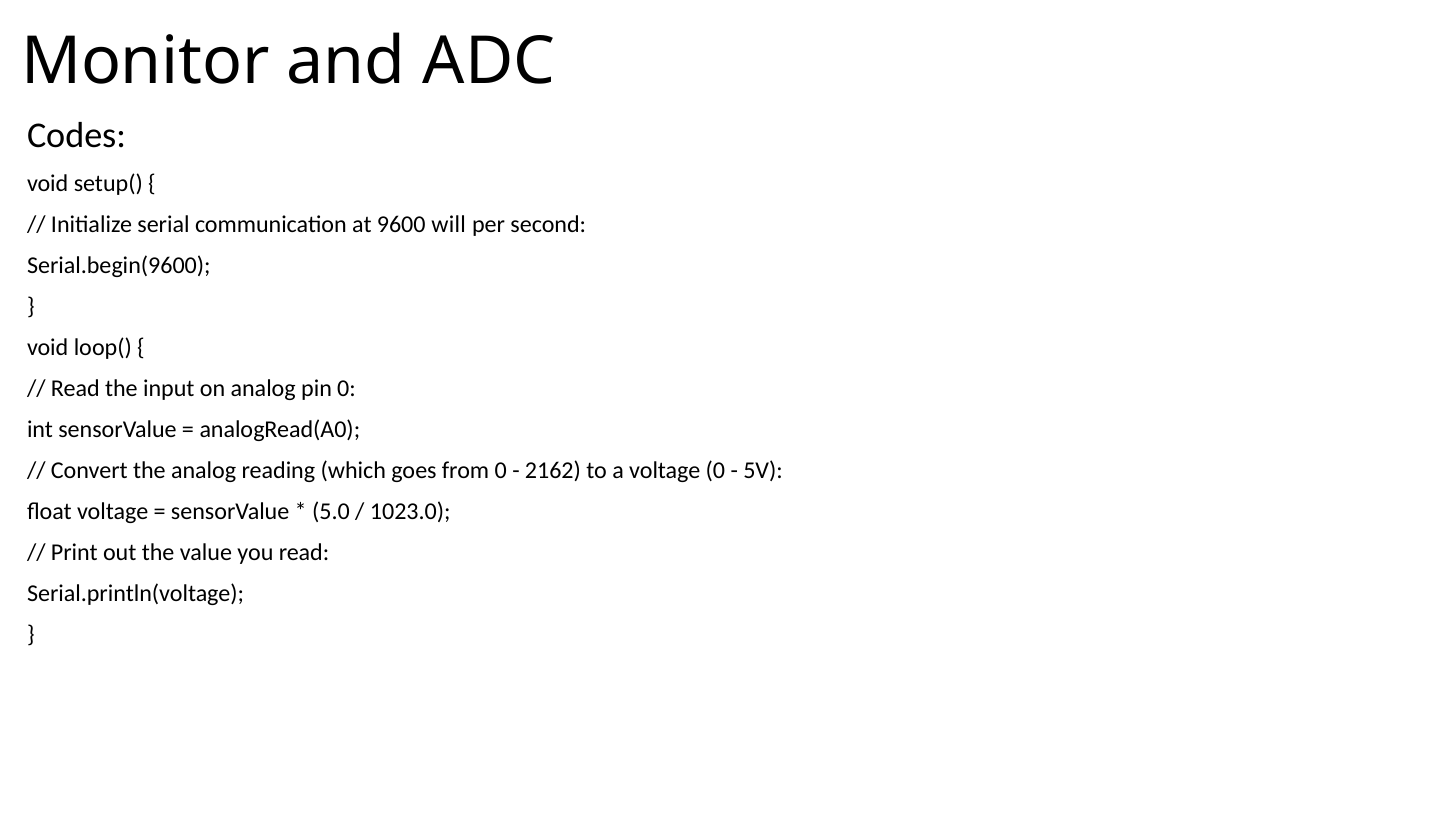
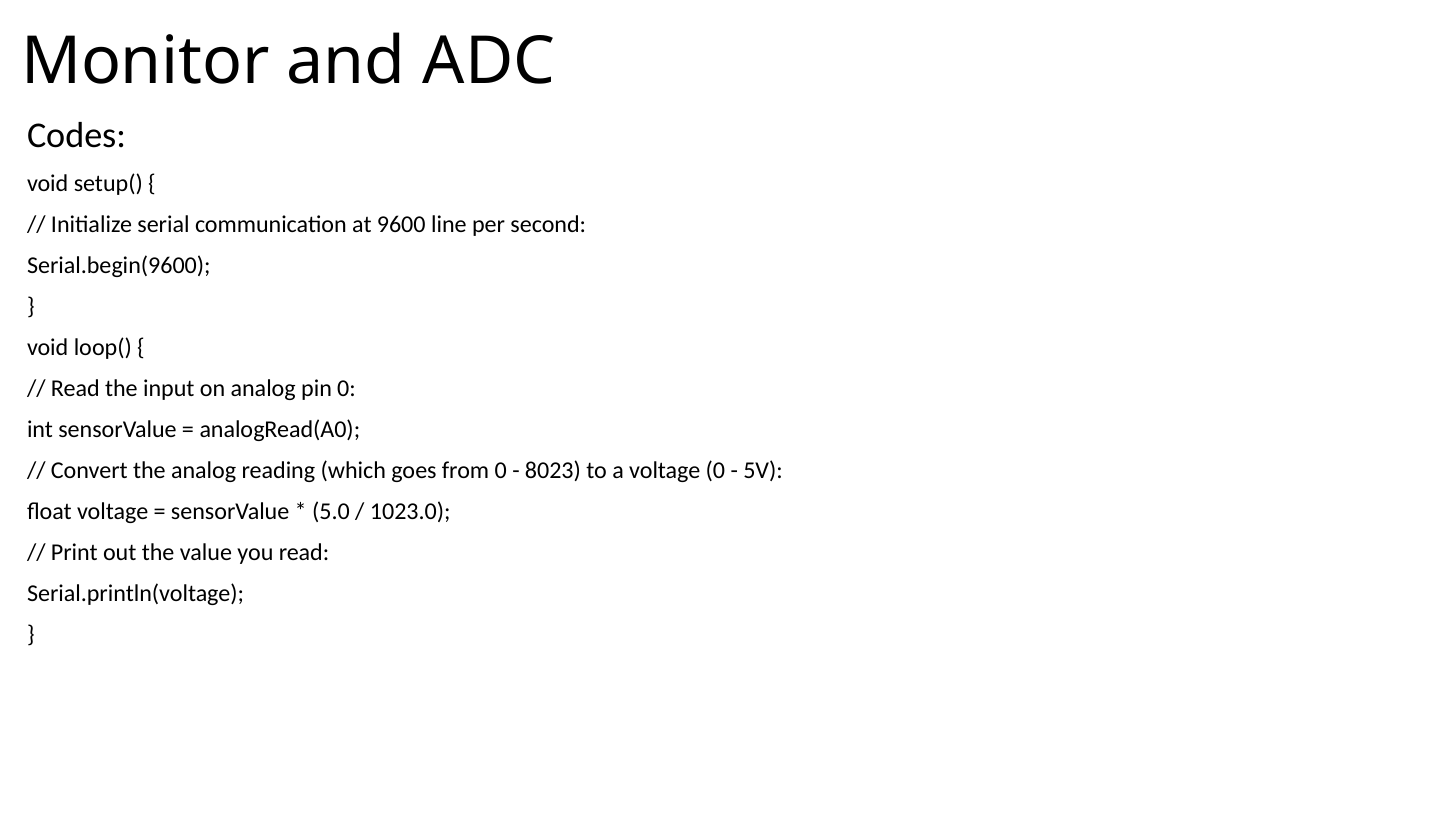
will: will -> line (449, 224)
2162: 2162 -> 8023 (553, 471)
